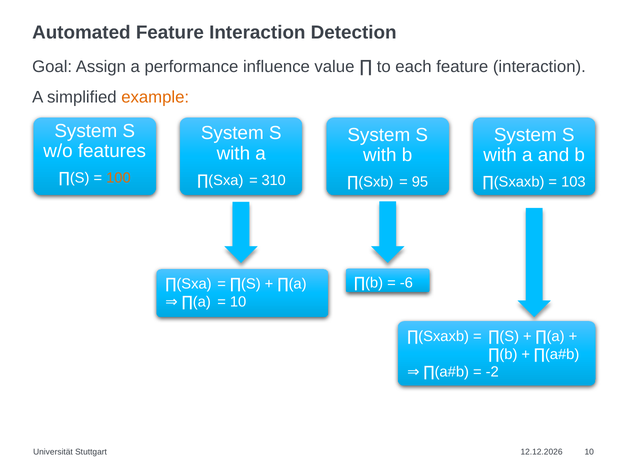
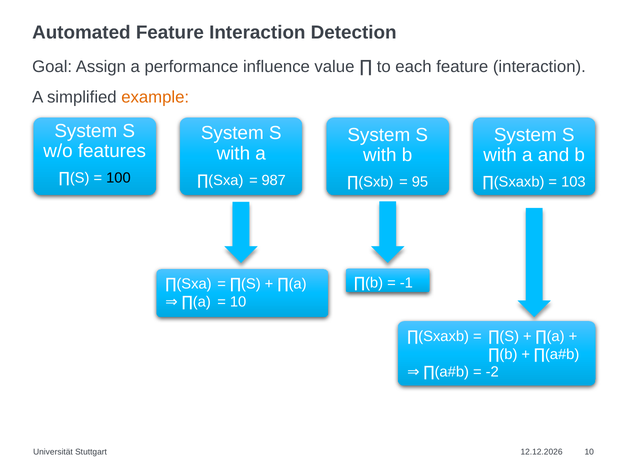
100 colour: orange -> black (118, 178)
310: 310 -> 987 (274, 180)
-6: -6 -> -1 (406, 283)
